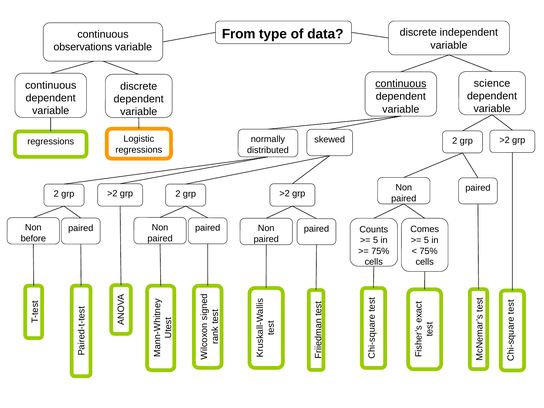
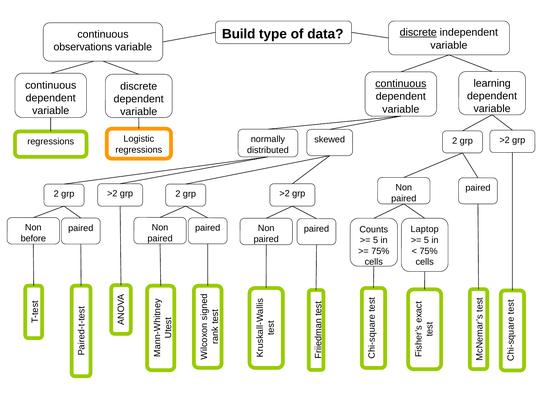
discrete underline: none -> present (418, 32)
From: From -> Build (239, 34)
science: science -> learning (492, 83)
Comes: Comes -> Laptop (425, 229)
